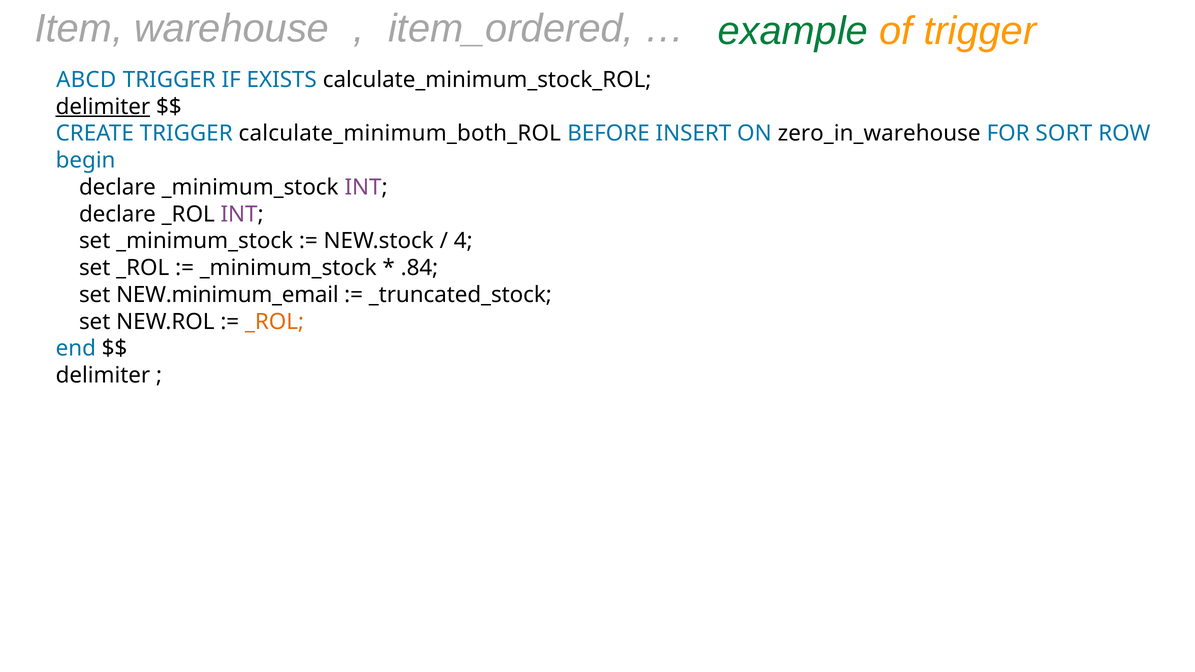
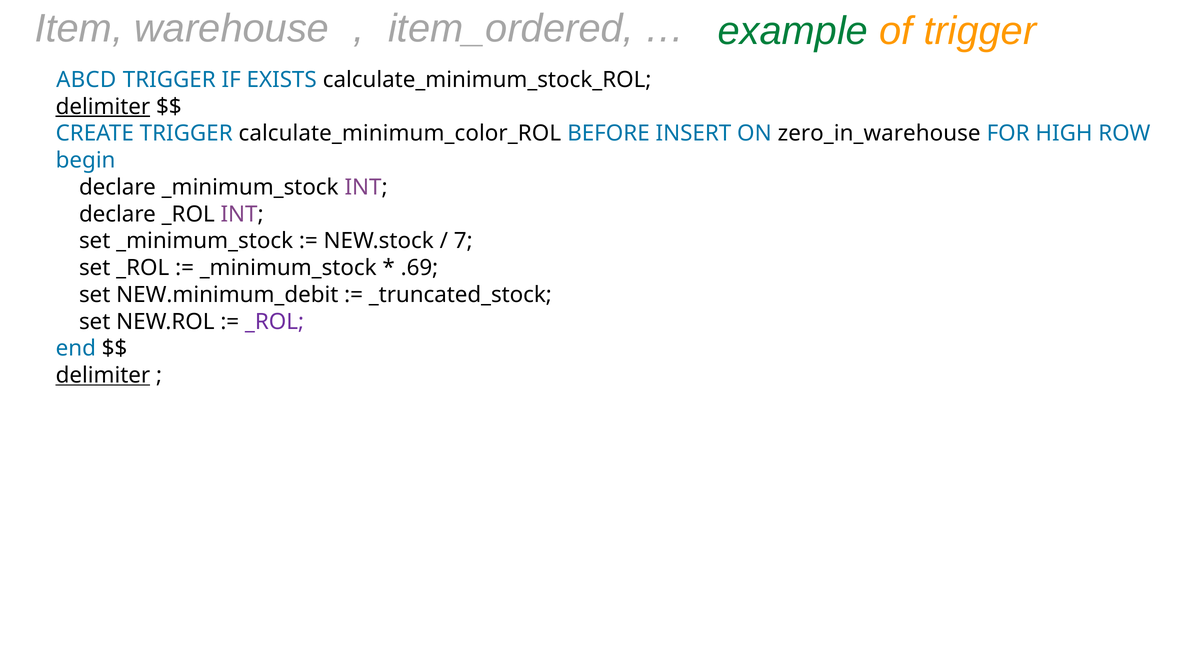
calculate_minimum_both_ROL: calculate_minimum_both_ROL -> calculate_minimum_color_ROL (400, 134)
SORT: SORT -> HIGH (1064, 134)
4: 4 -> 7 (463, 241)
.84: .84 -> .69 (419, 268)
NEW.minimum_email: NEW.minimum_email -> NEW.minimum_debit (227, 295)
_ROL colour: orange -> purple (275, 322)
delimiter underline: none -> present (103, 376)
